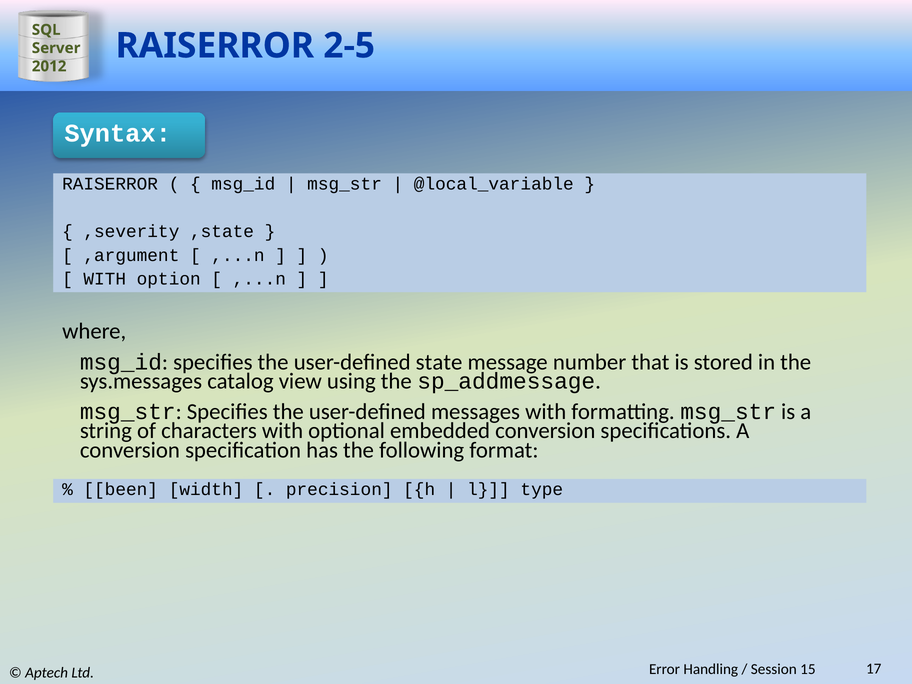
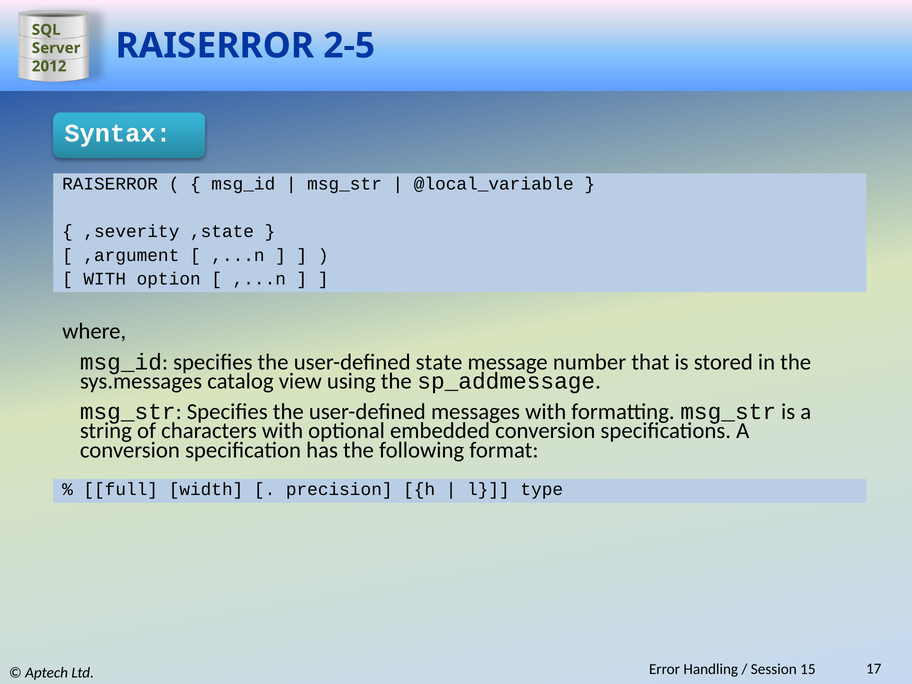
been: been -> full (121, 490)
